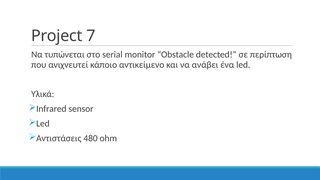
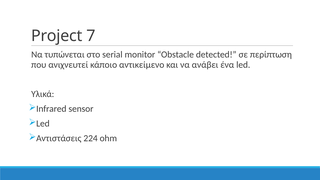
480: 480 -> 224 (91, 138)
